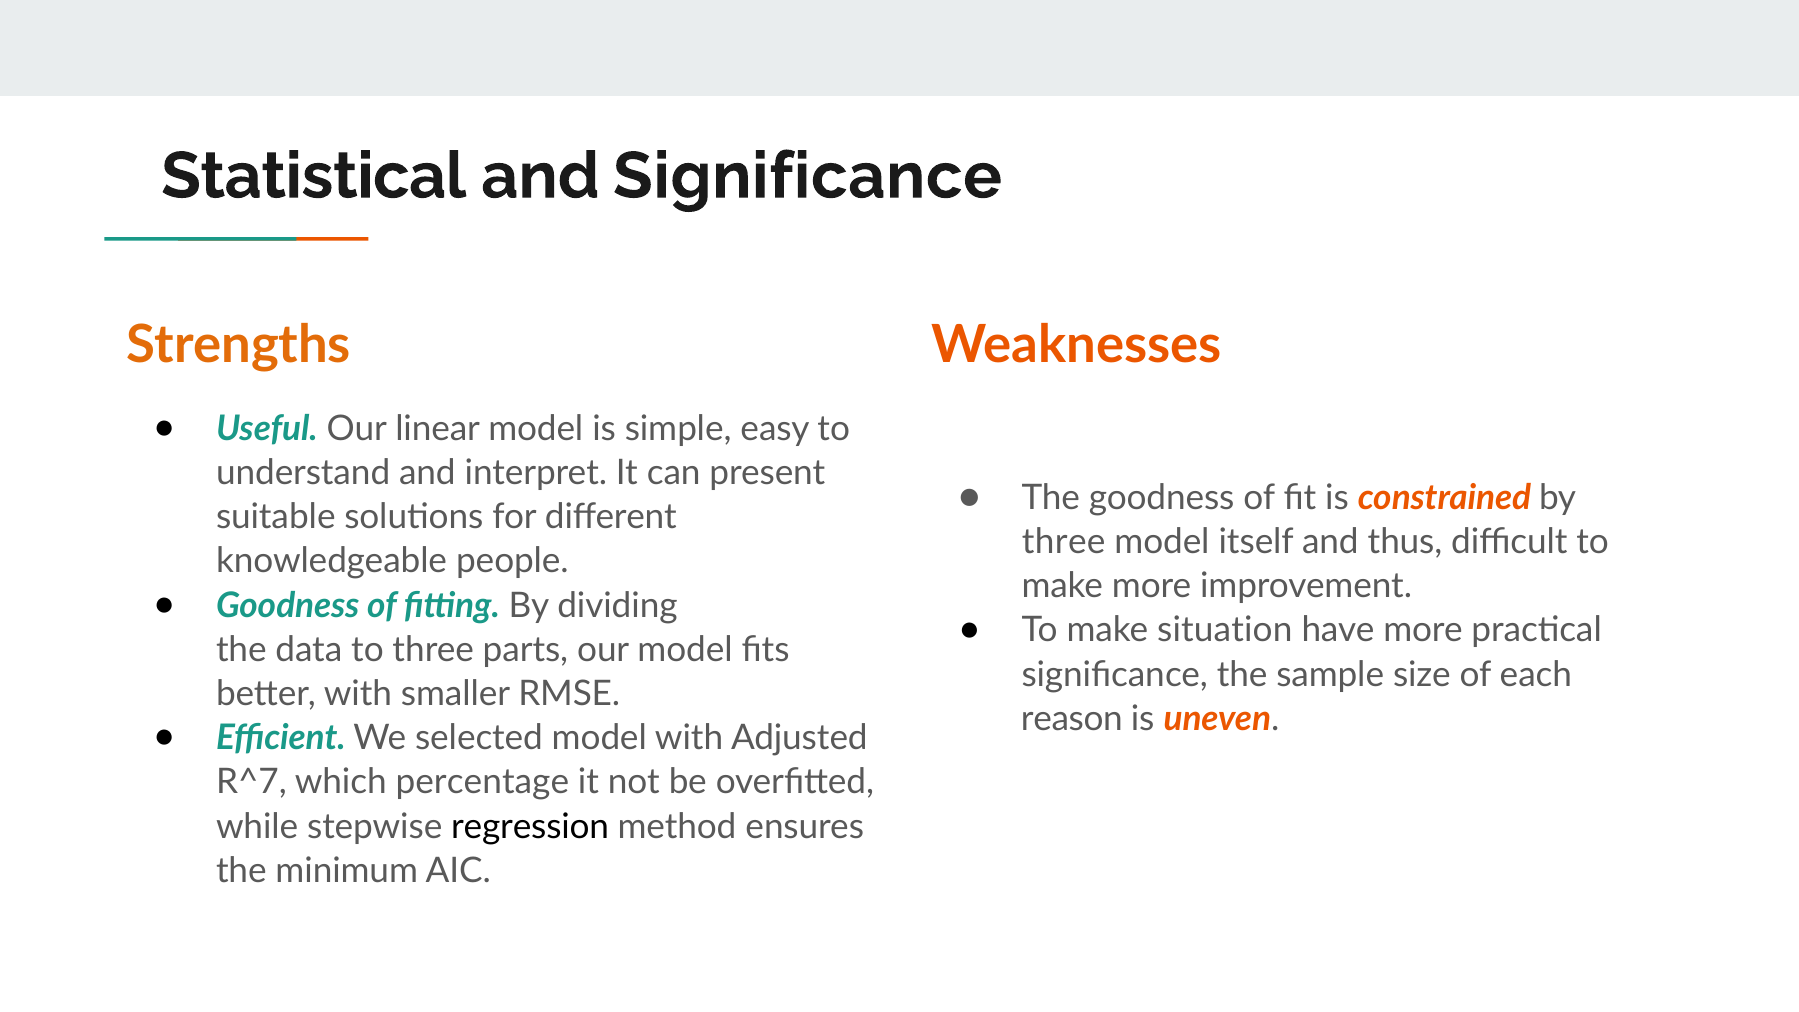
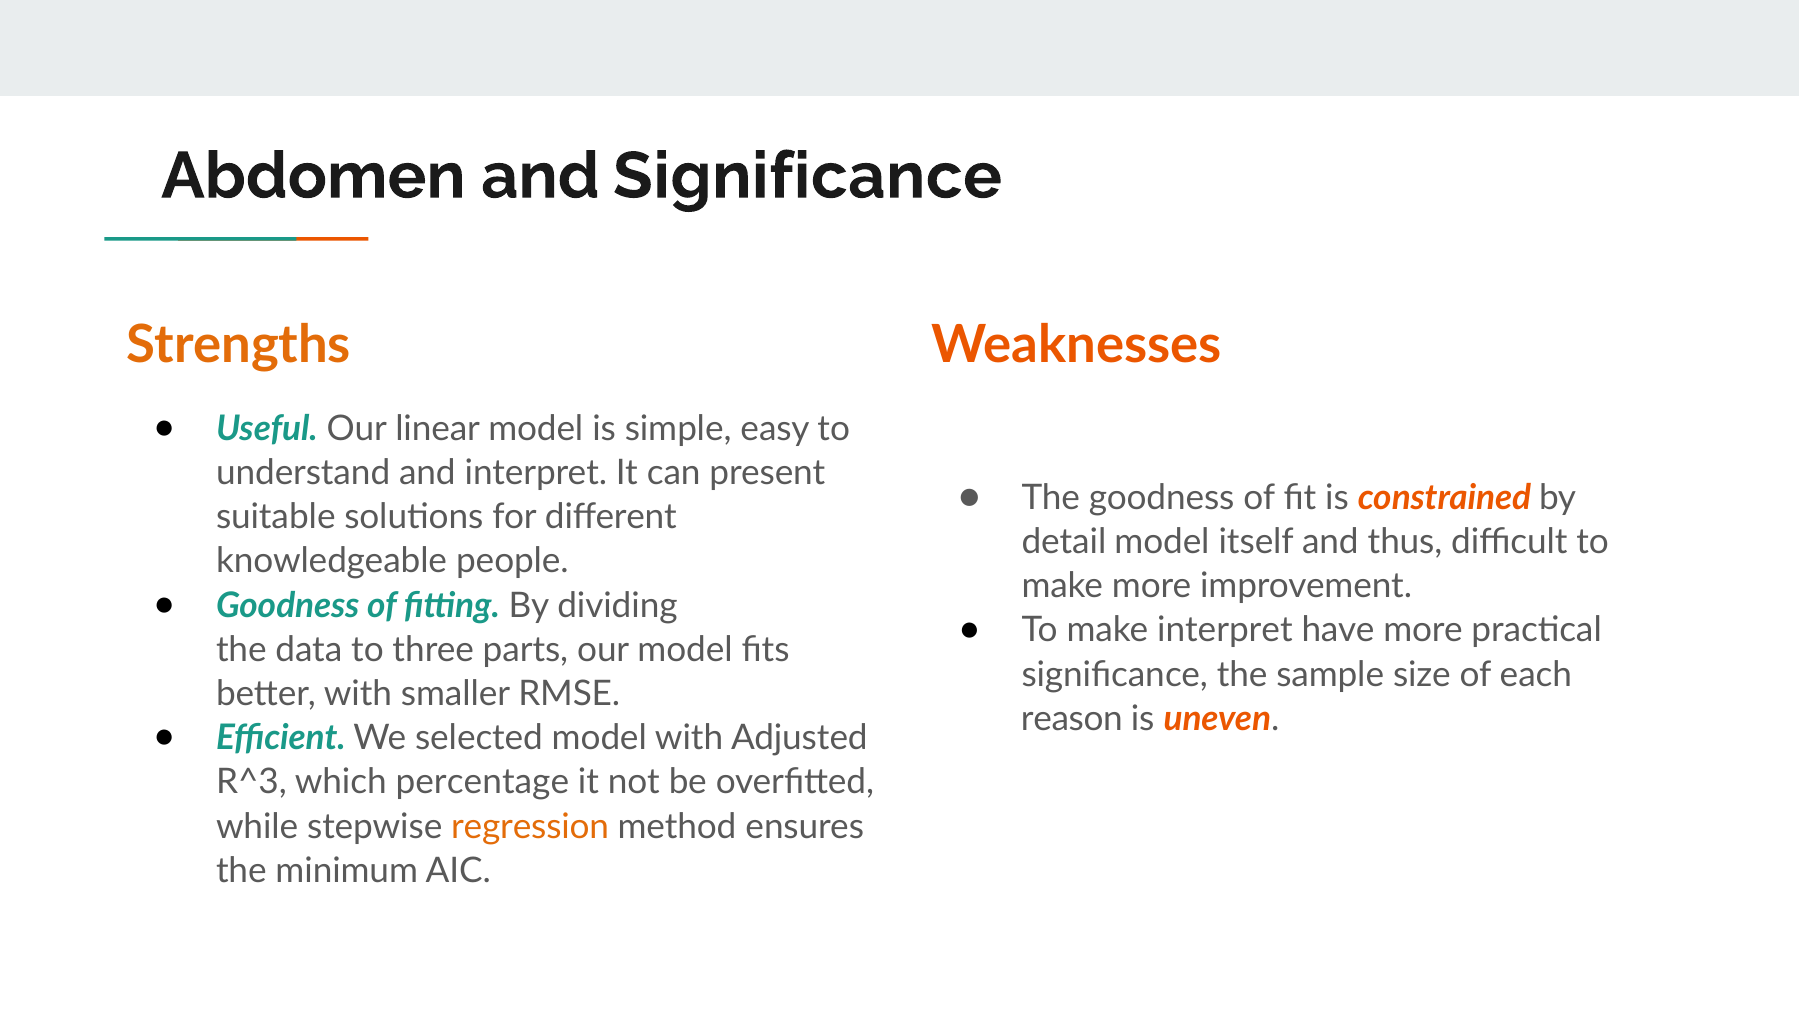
Statistical: Statistical -> Abdomen (313, 176)
three: three -> detail (1064, 542)
make situation: situation -> interpret (1225, 630)
R^7: R^7 -> R^3 (251, 782)
regression colour: black -> orange (530, 826)
